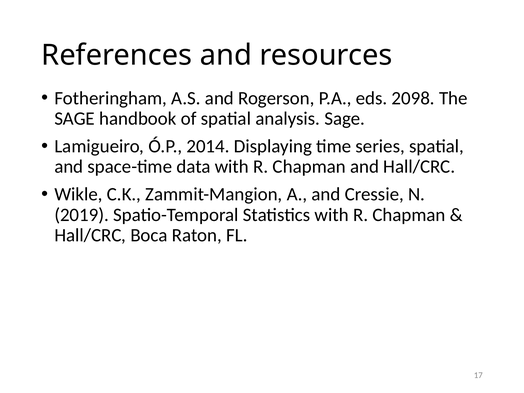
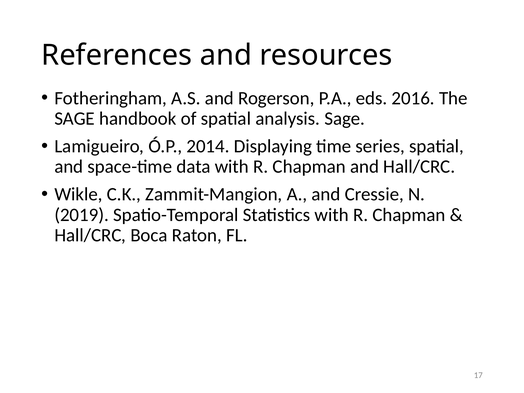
2098: 2098 -> 2016 (413, 98)
